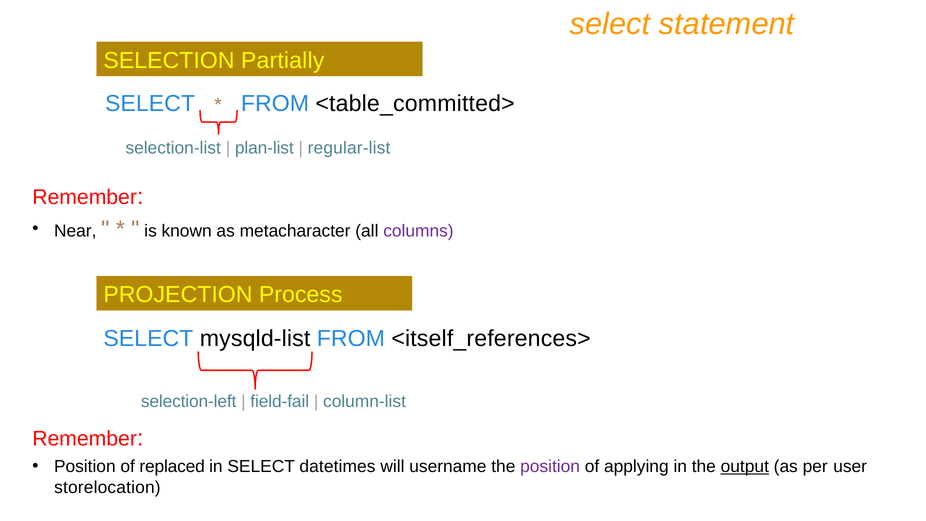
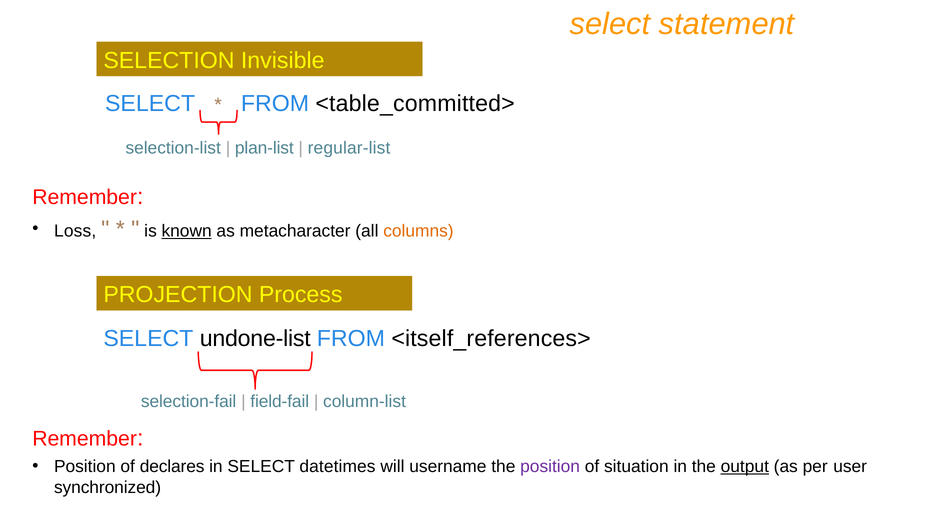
Partially: Partially -> Invisible (283, 61)
Near: Near -> Loss (75, 231)
known underline: none -> present (187, 231)
columns colour: purple -> orange (418, 231)
mysqld-list: mysqld-list -> undone-list (255, 339)
selection-left: selection-left -> selection-fail (189, 401)
replaced: replaced -> declares (172, 466)
applying: applying -> situation (636, 466)
storelocation: storelocation -> synchronized (108, 487)
